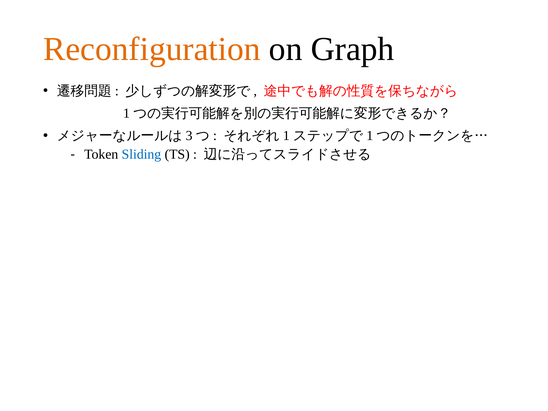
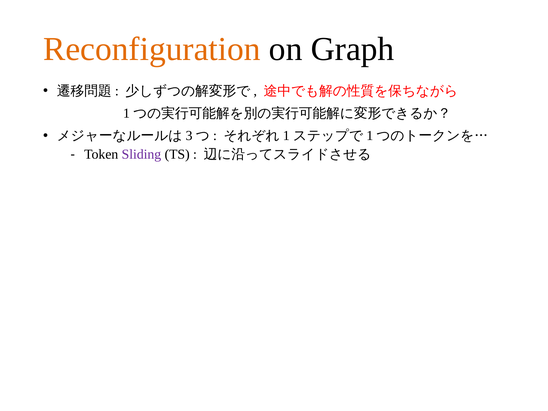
Sliding colour: blue -> purple (141, 154)
